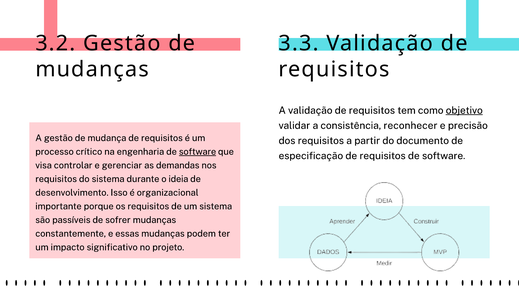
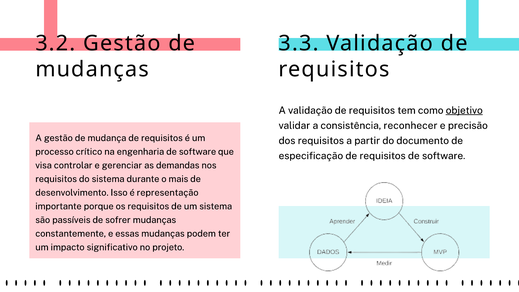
software underline: present -> none (198, 152)
ideia: ideia -> mais (178, 179)
organizacional: organizacional -> representação (168, 193)
